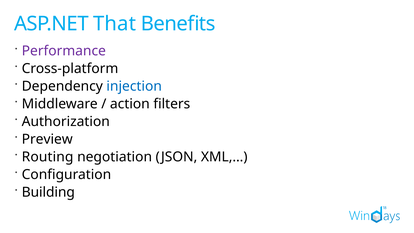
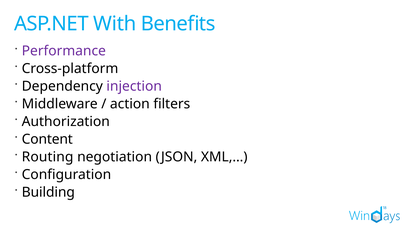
That: That -> With (115, 24)
injection colour: blue -> purple (134, 86)
Preview: Preview -> Content (47, 139)
